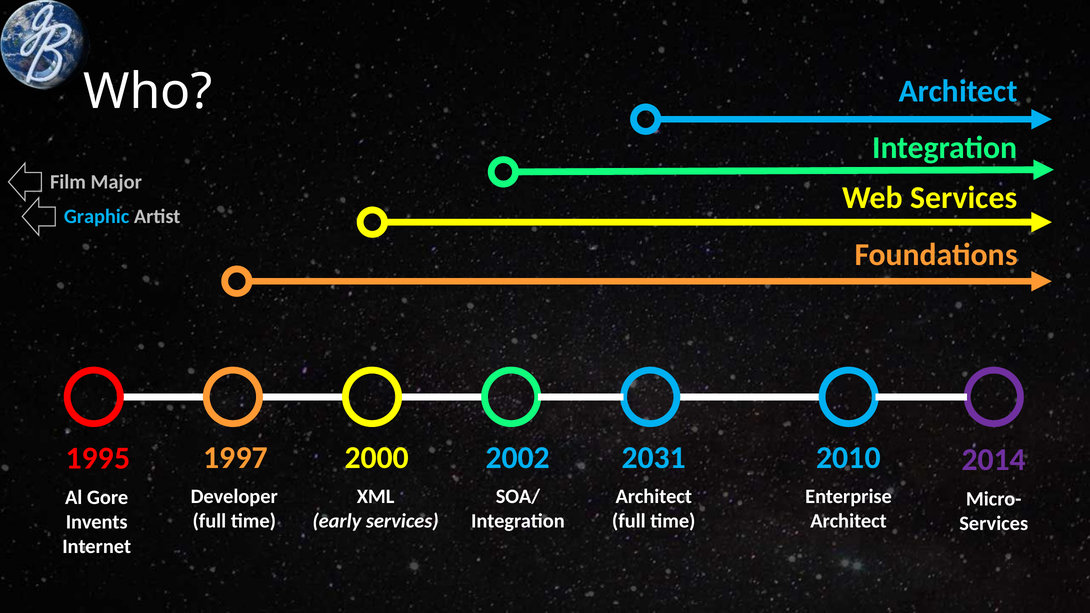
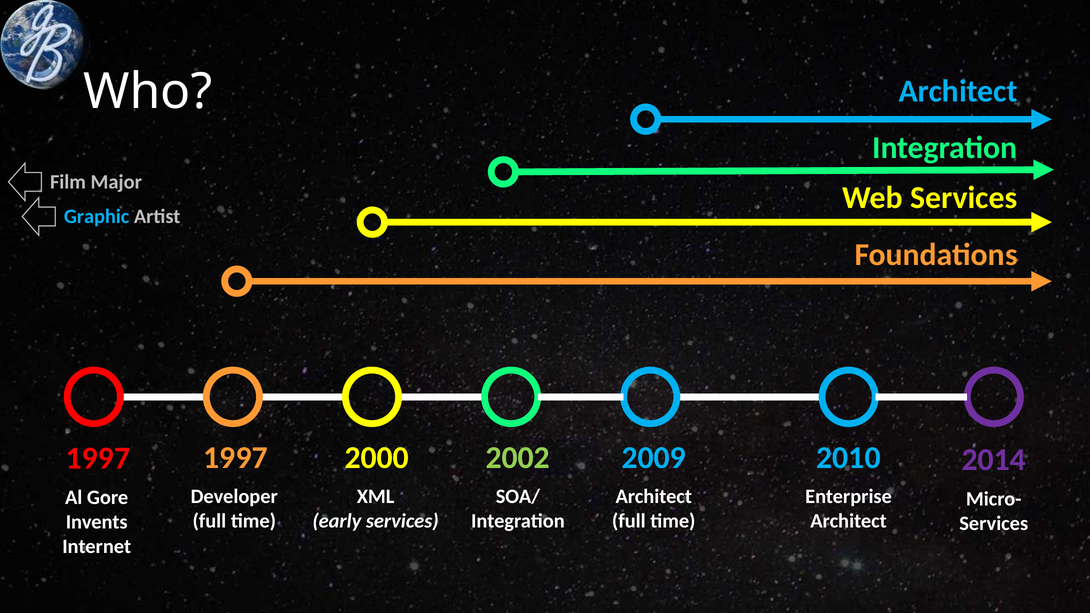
2002 colour: light blue -> light green (518, 458)
2031: 2031 -> 2009 (654, 458)
1995: 1995 -> 1997 (98, 458)
